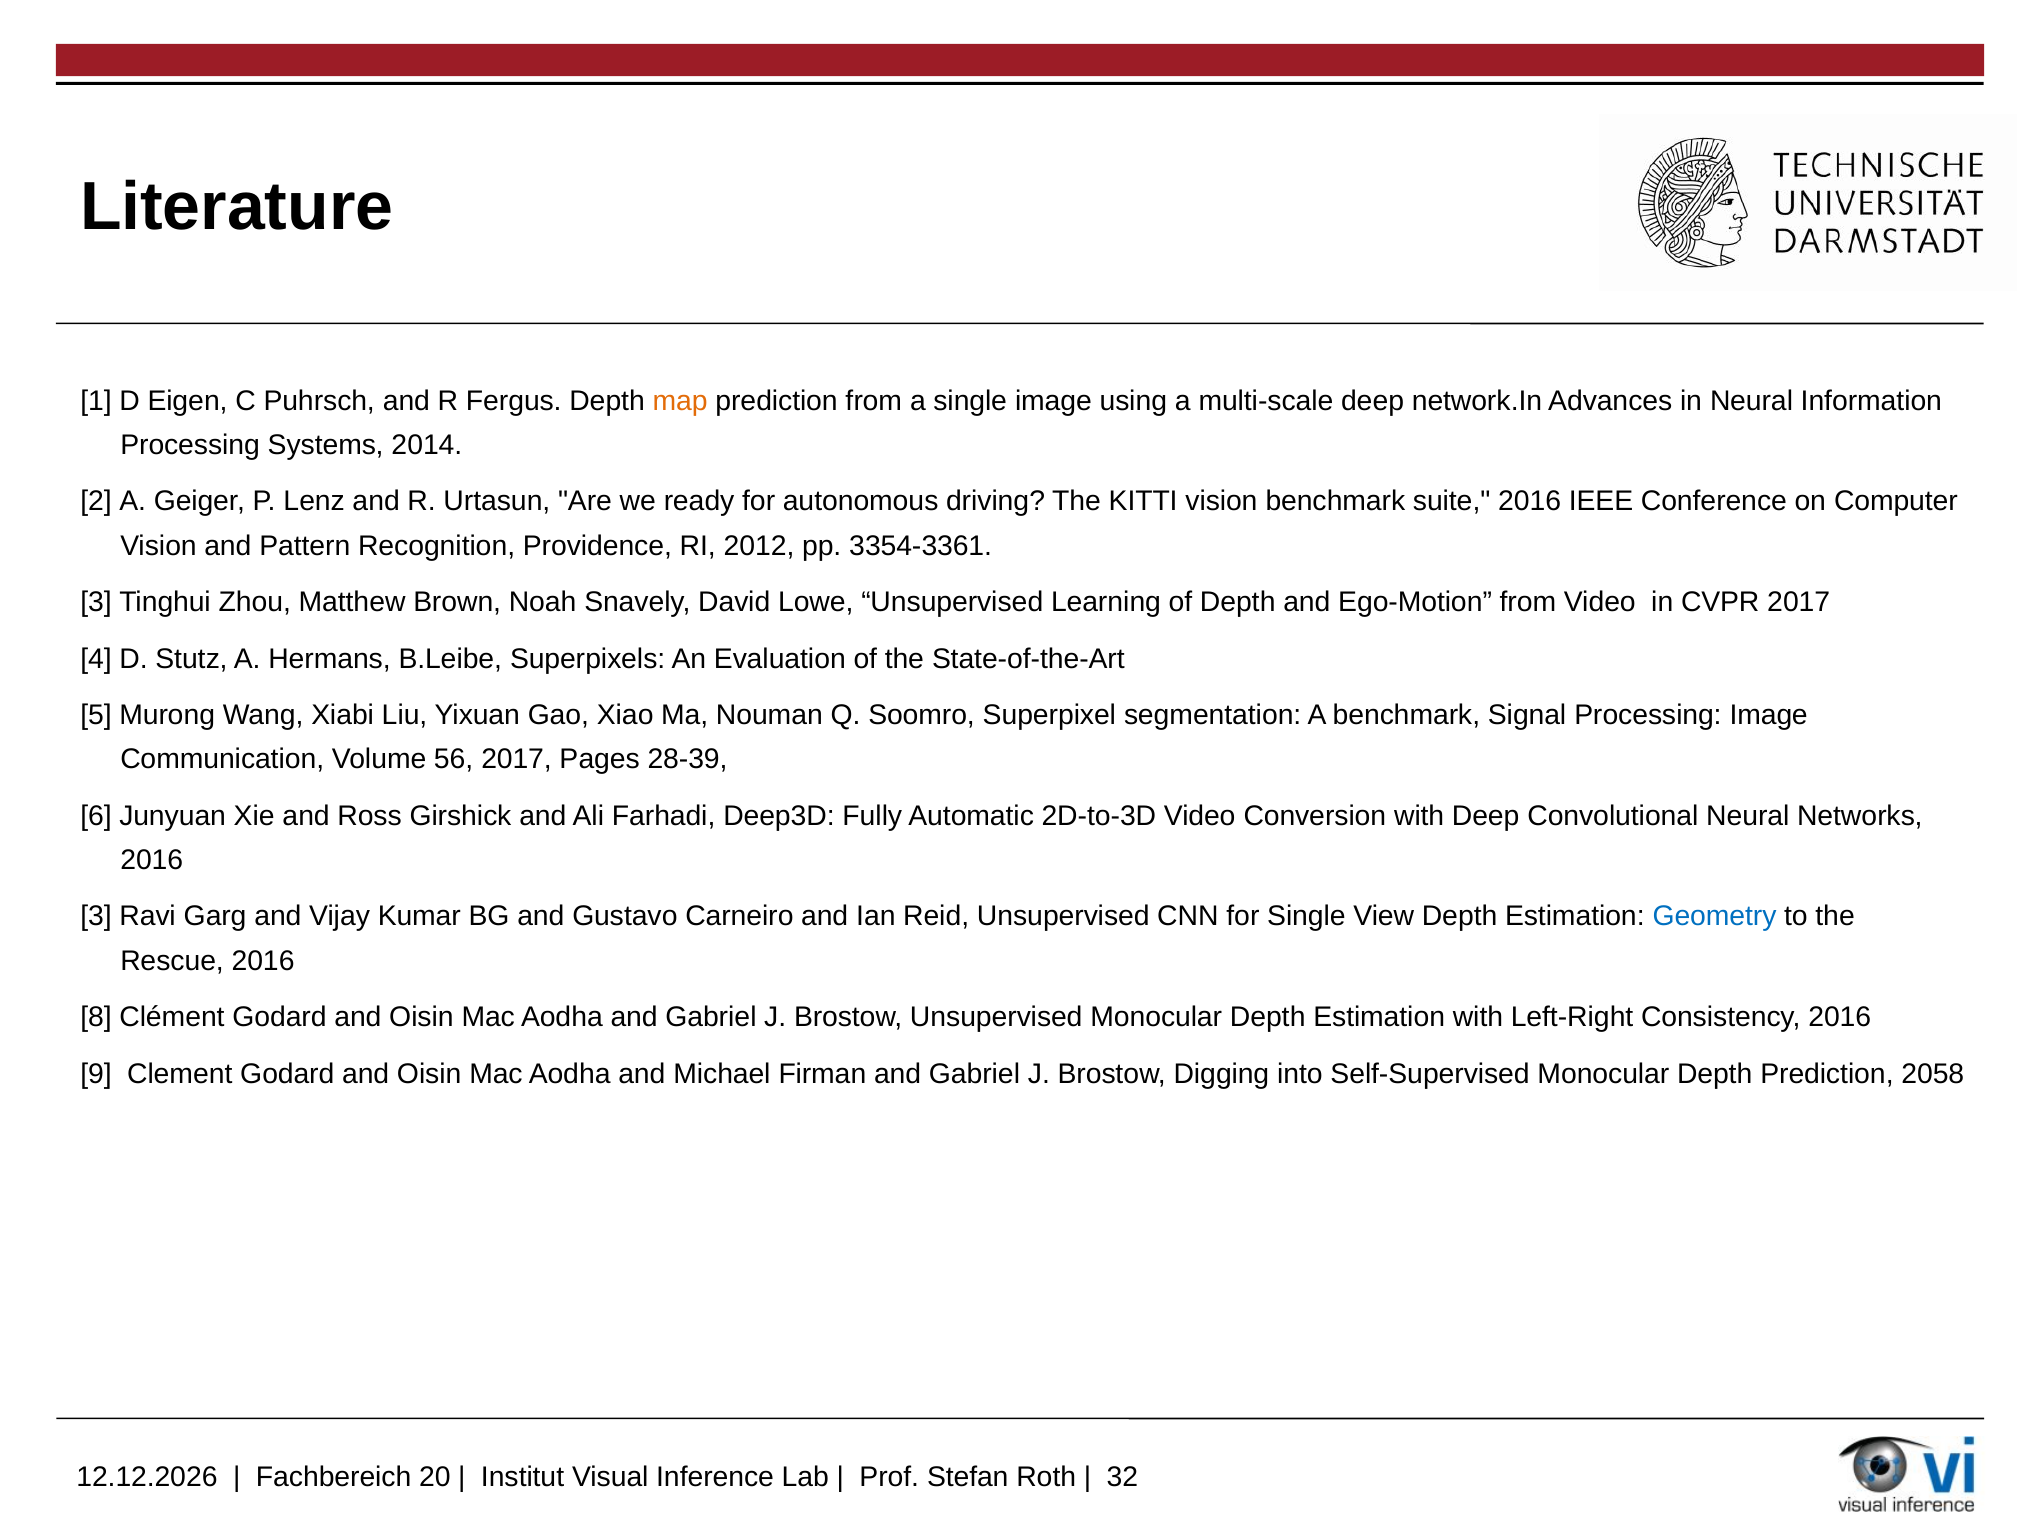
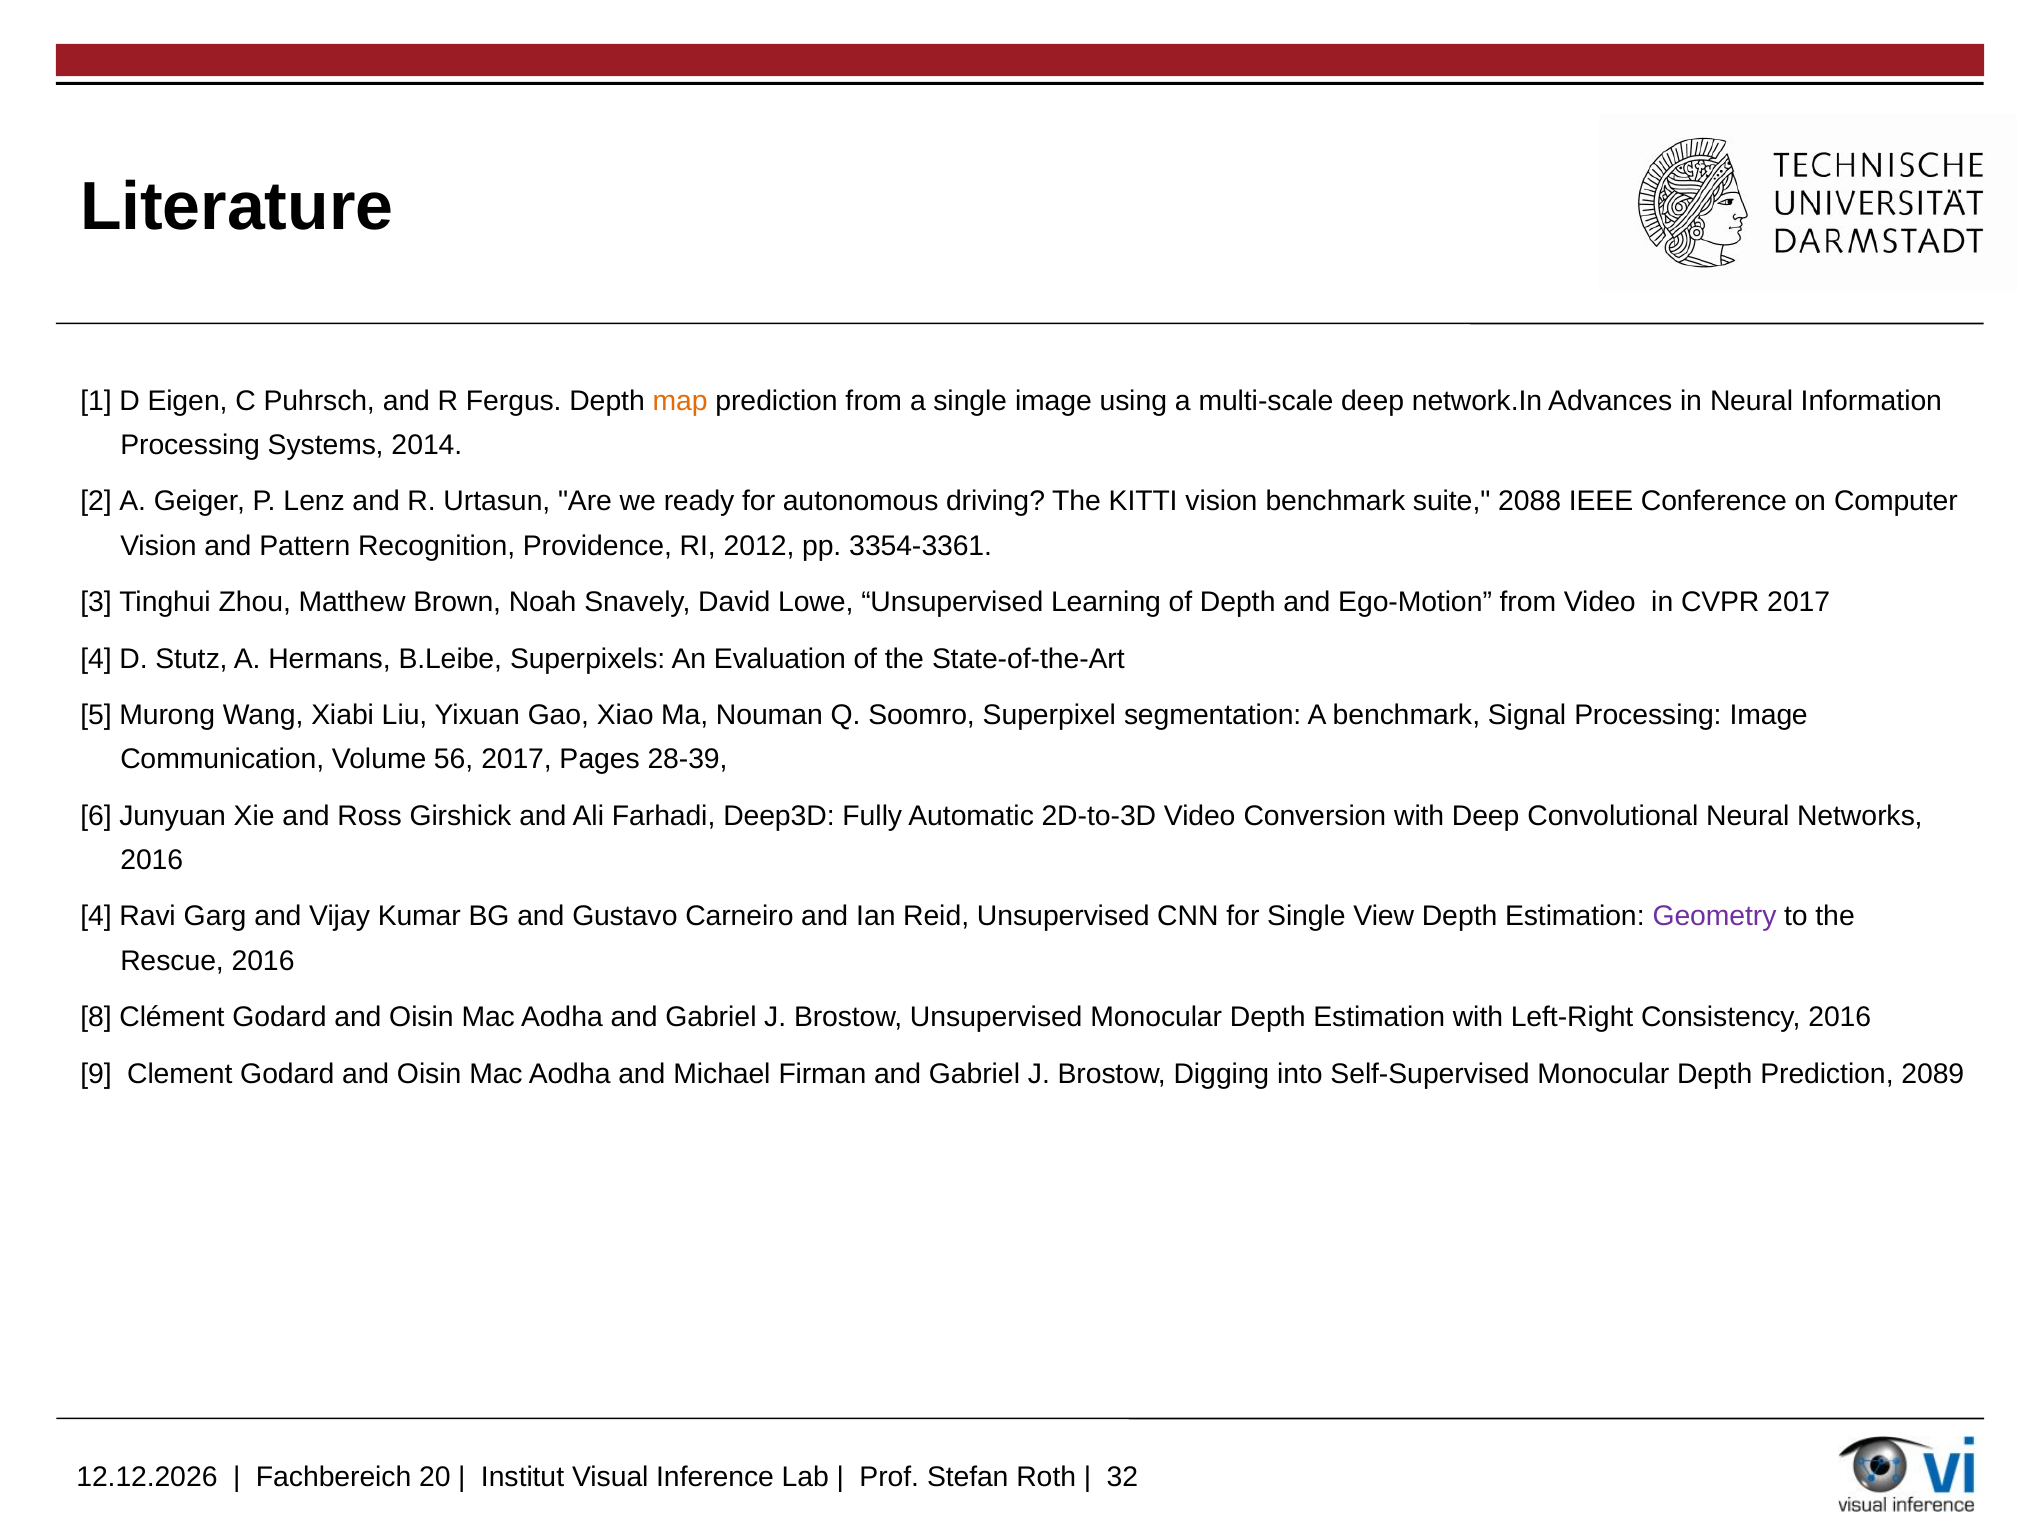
suite 2016: 2016 -> 2088 (1530, 502)
3: 3 -> 4 (96, 917)
Geometry colour: blue -> purple (1715, 917)
2058: 2058 -> 2089 (1933, 1074)
